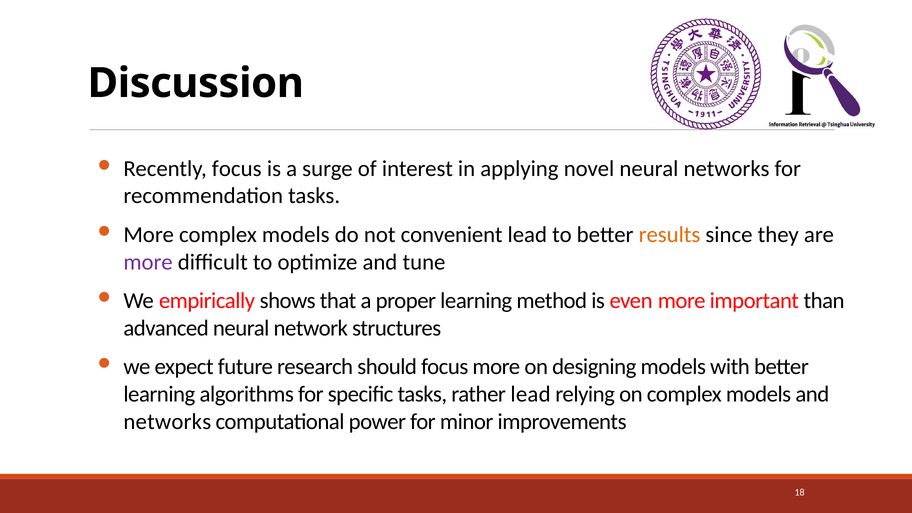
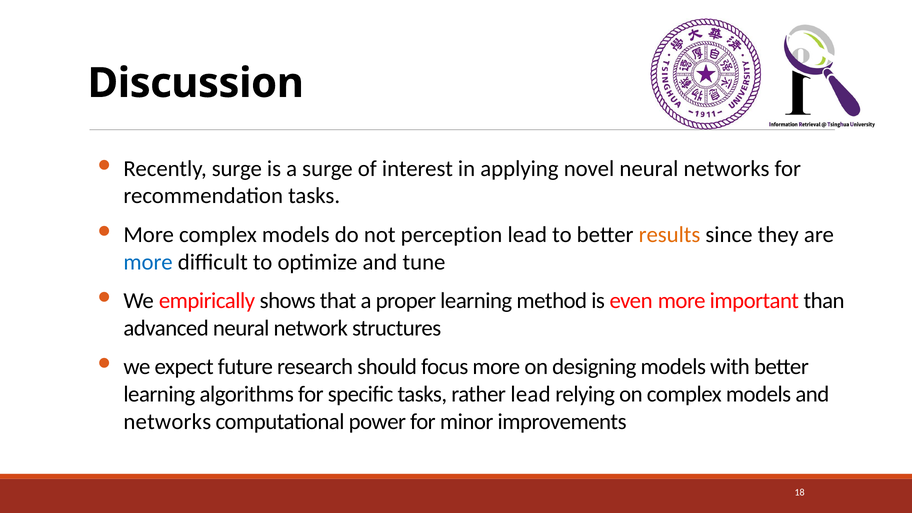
Recently focus: focus -> surge (237, 169)
convenient: convenient -> perception (452, 235)
more colour: purple -> blue (148, 262)
